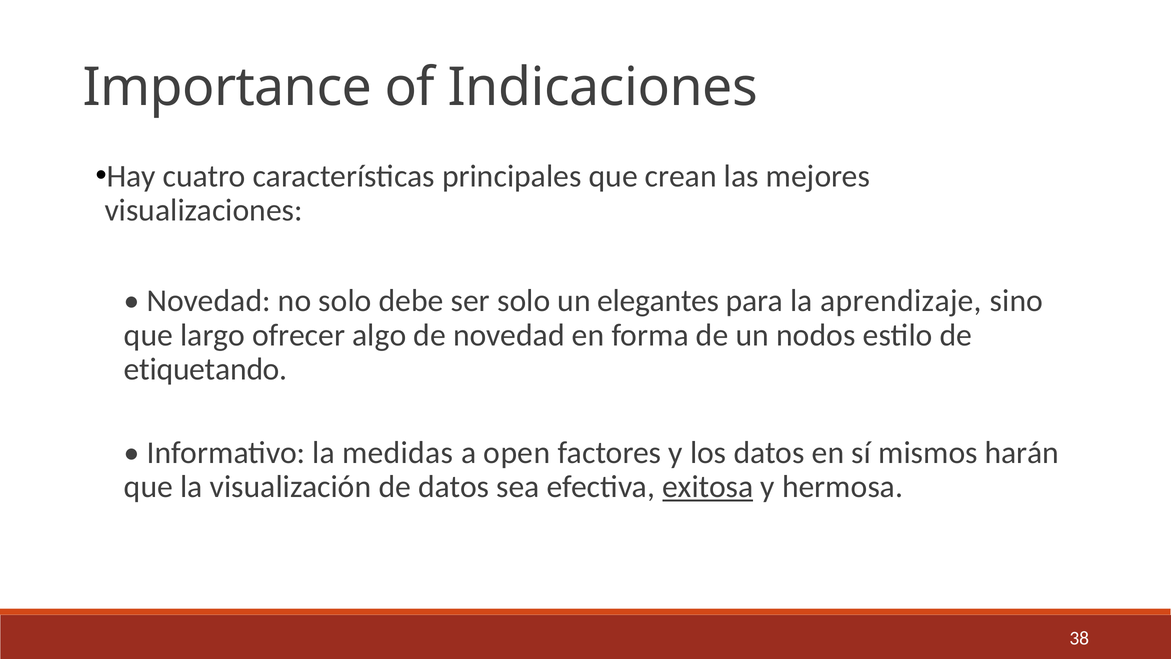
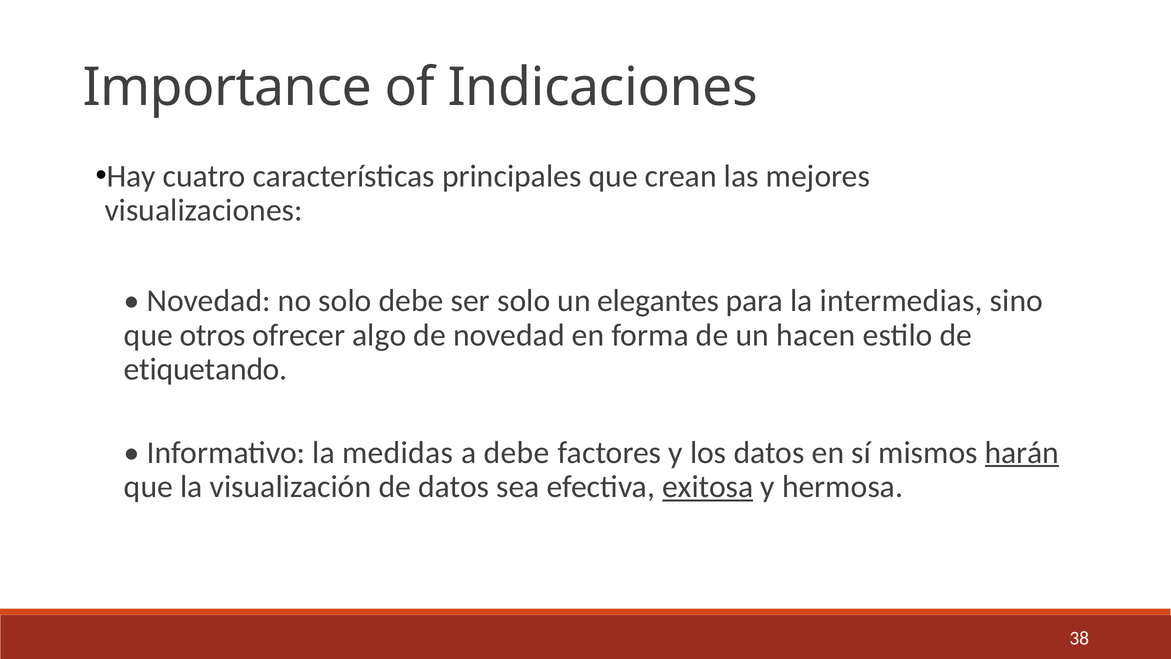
aprendizaje: aprendizaje -> intermedias (901, 301)
largo: largo -> otros (213, 335)
nodos: nodos -> hacen (816, 335)
a open: open -> debe (517, 452)
harán underline: none -> present (1022, 452)
